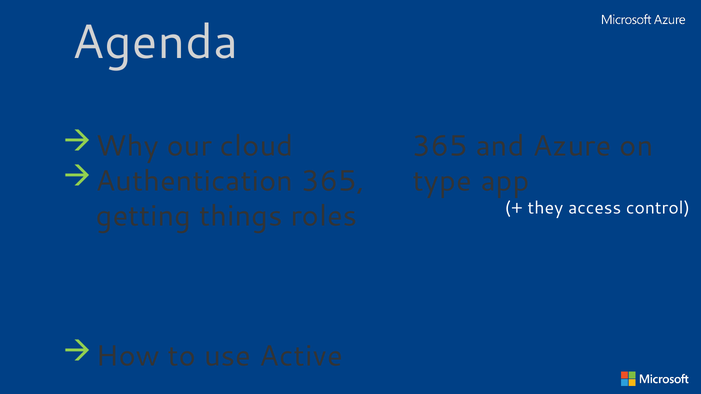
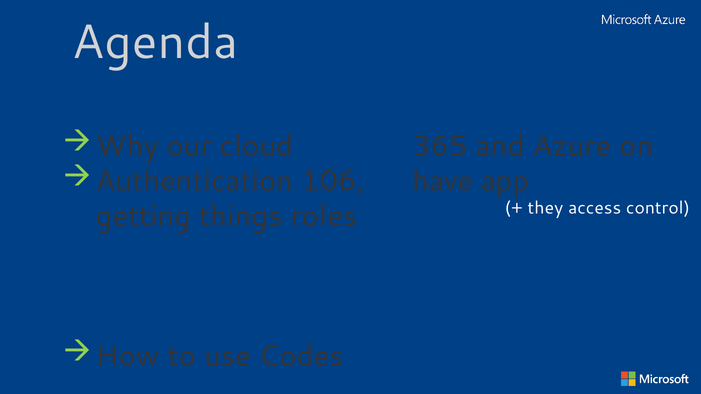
Authentication 365: 365 -> 106 (333, 181)
type: type -> have (443, 181)
Active: Active -> Codes (301, 356)
